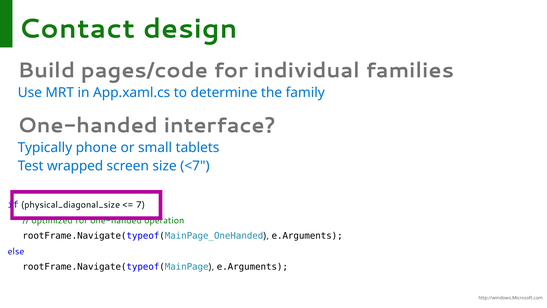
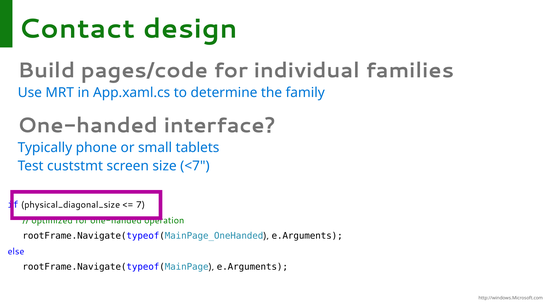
wrapped: wrapped -> custstmt (75, 166)
